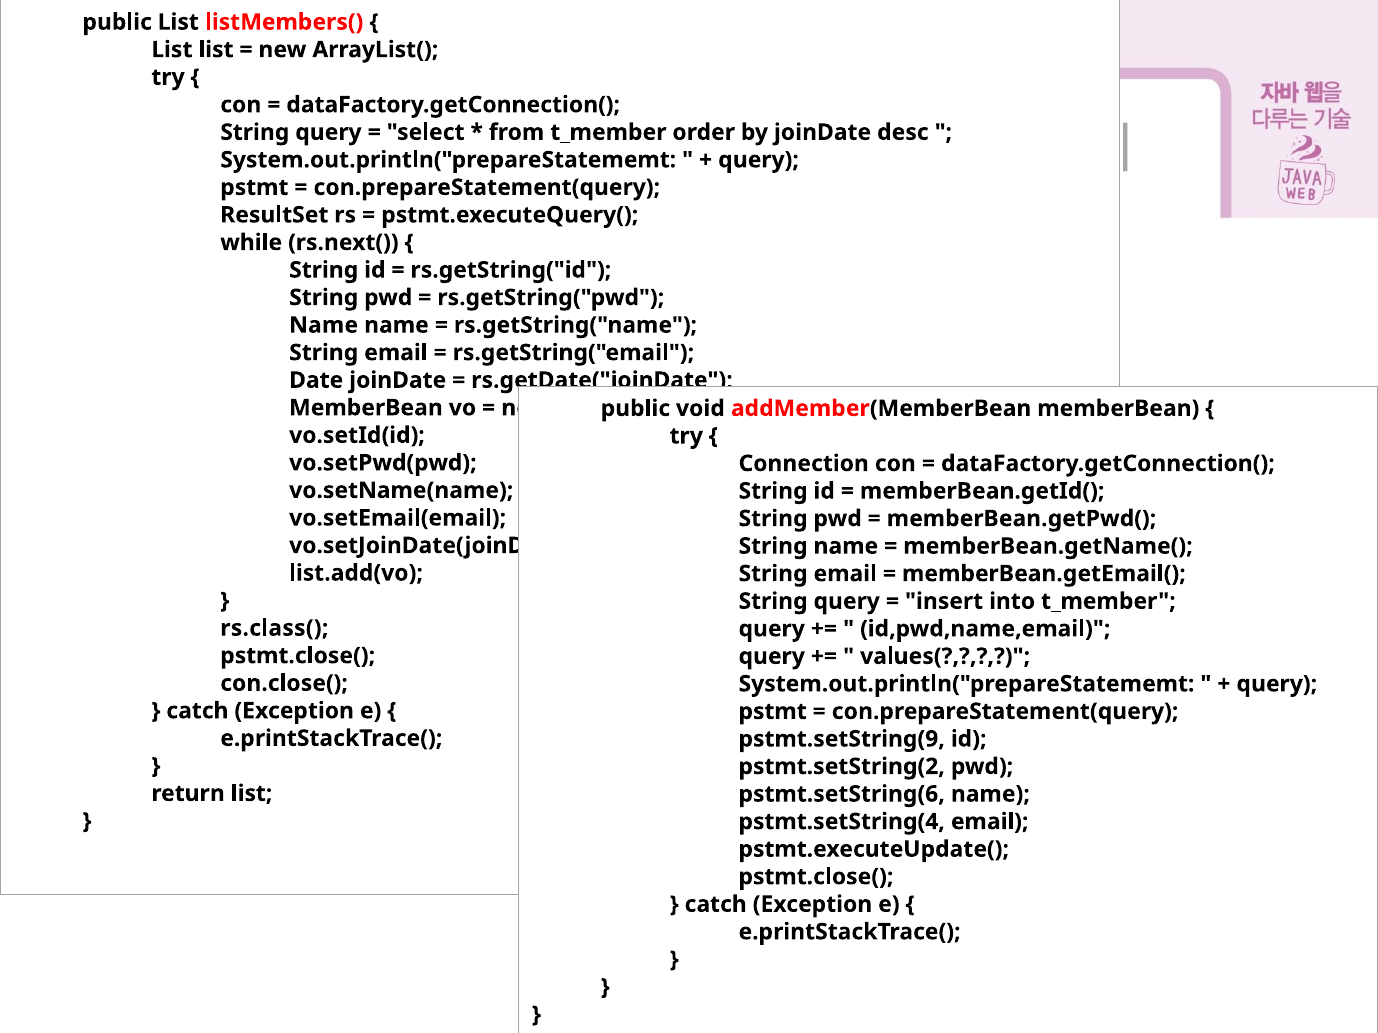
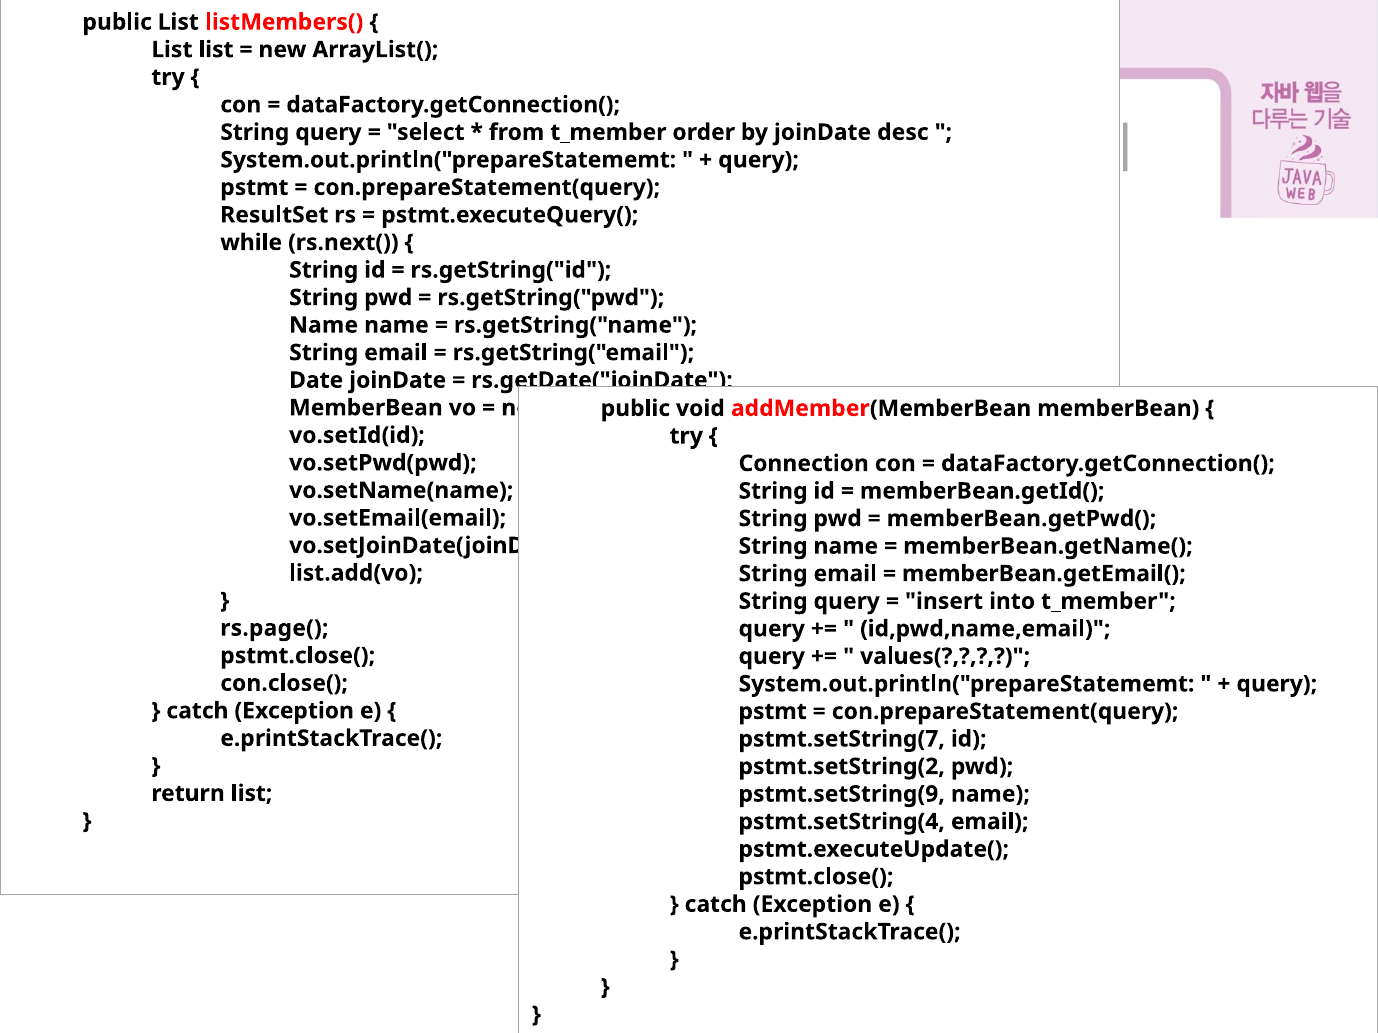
rs.class(: rs.class( -> rs.page( (274, 628)
pstmt.setString(9: pstmt.setString(9 -> pstmt.setString(7 (842, 739)
pstmt.setString(6: pstmt.setString(6 -> pstmt.setString(9 (842, 794)
